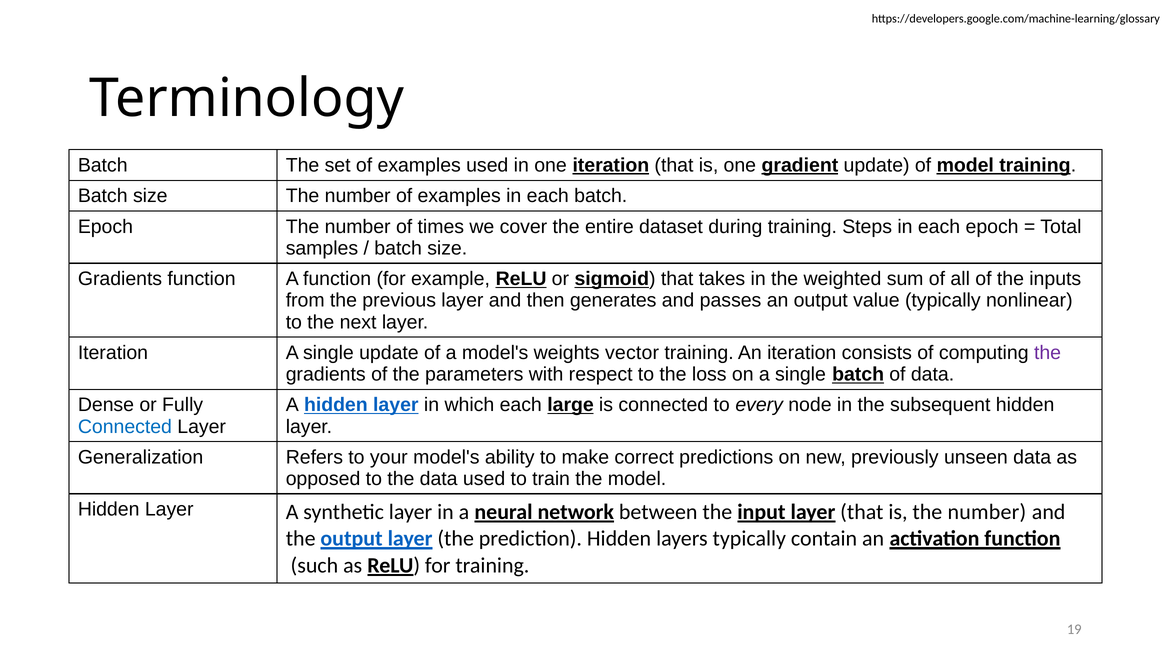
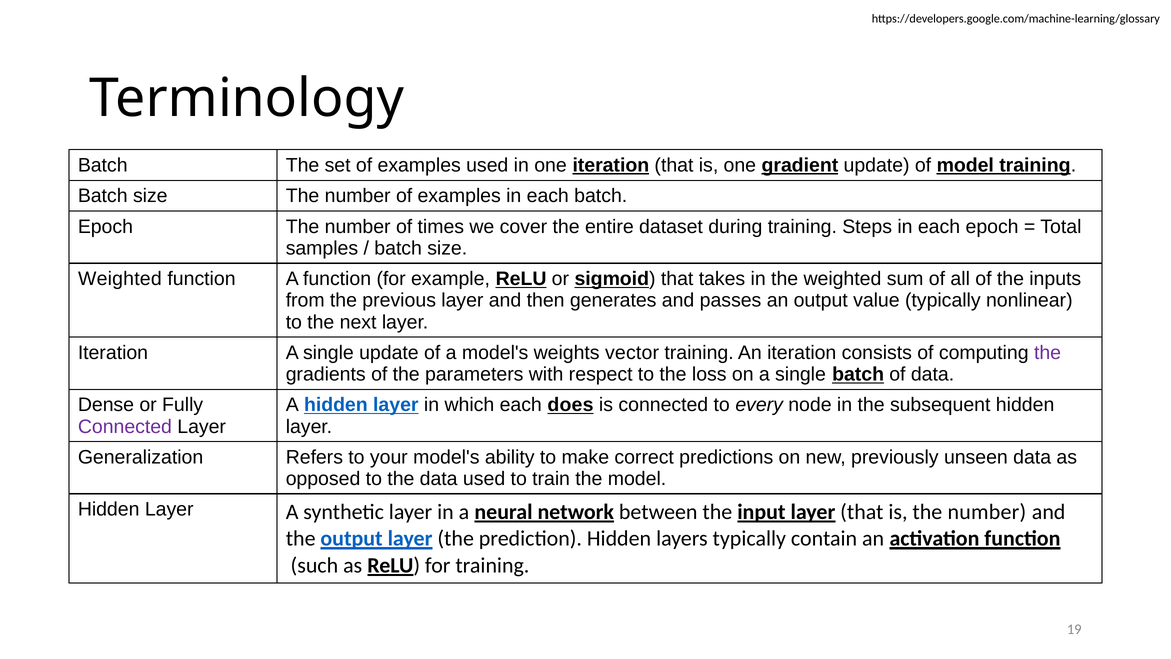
Gradients: Gradients -> Weighted (120, 279)
large: large -> does (570, 405)
Connected colour: blue -> purple (125, 426)
